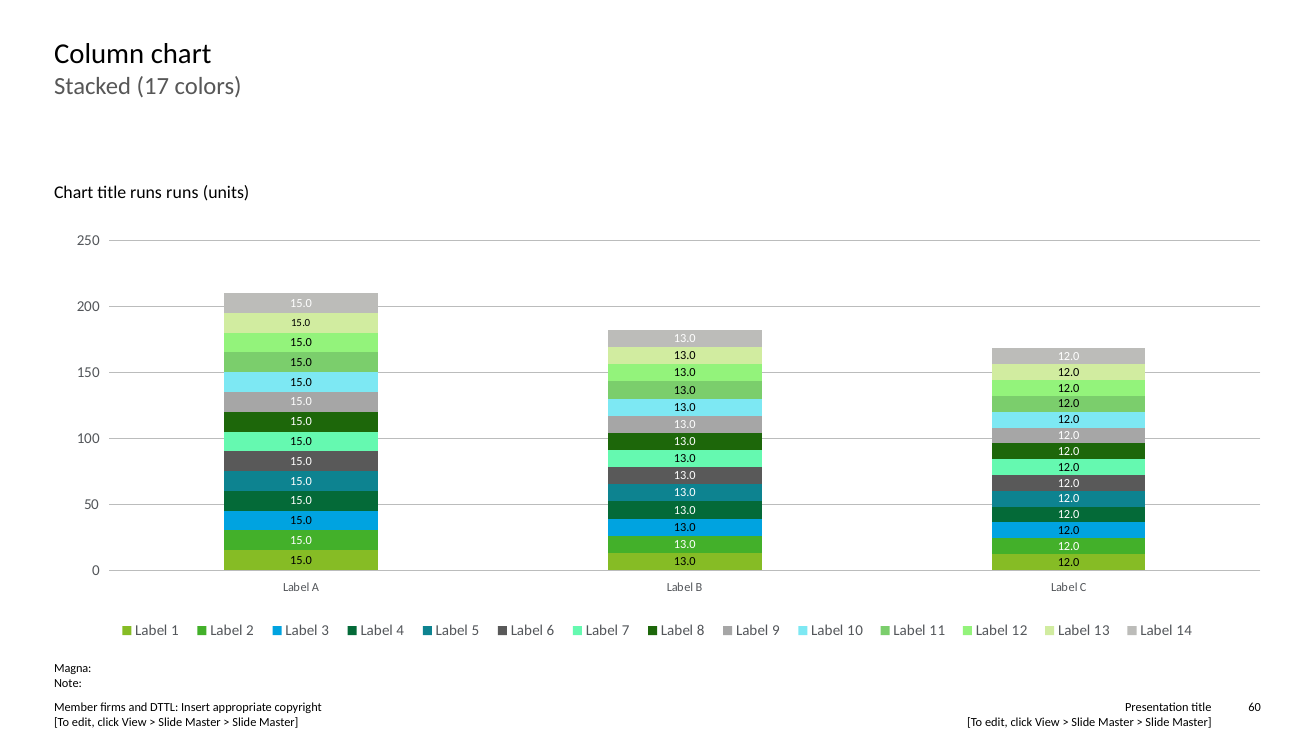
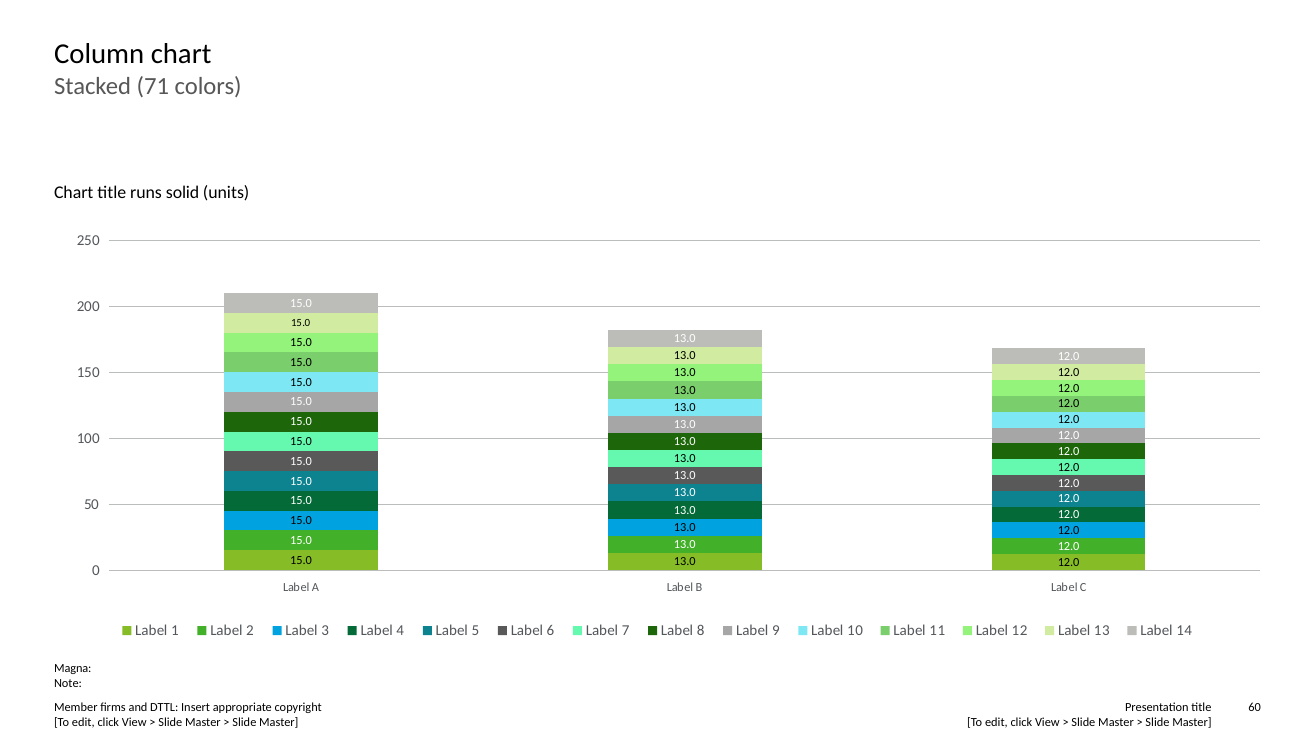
17: 17 -> 71 (153, 87)
runs runs: runs -> solid (183, 192)
